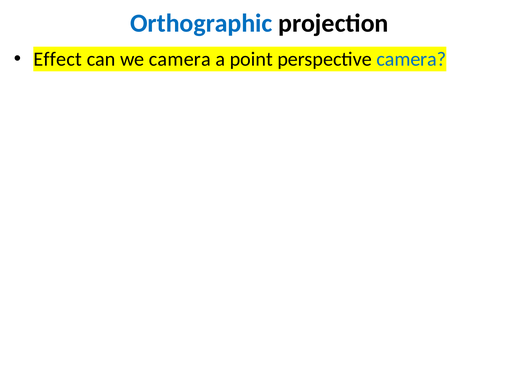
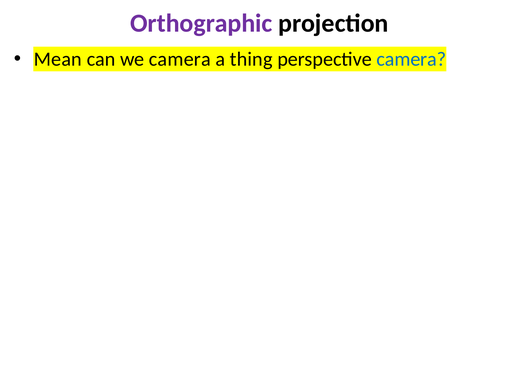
Orthographic colour: blue -> purple (201, 23)
Effect: Effect -> Mean (58, 59)
point: point -> thing (251, 59)
